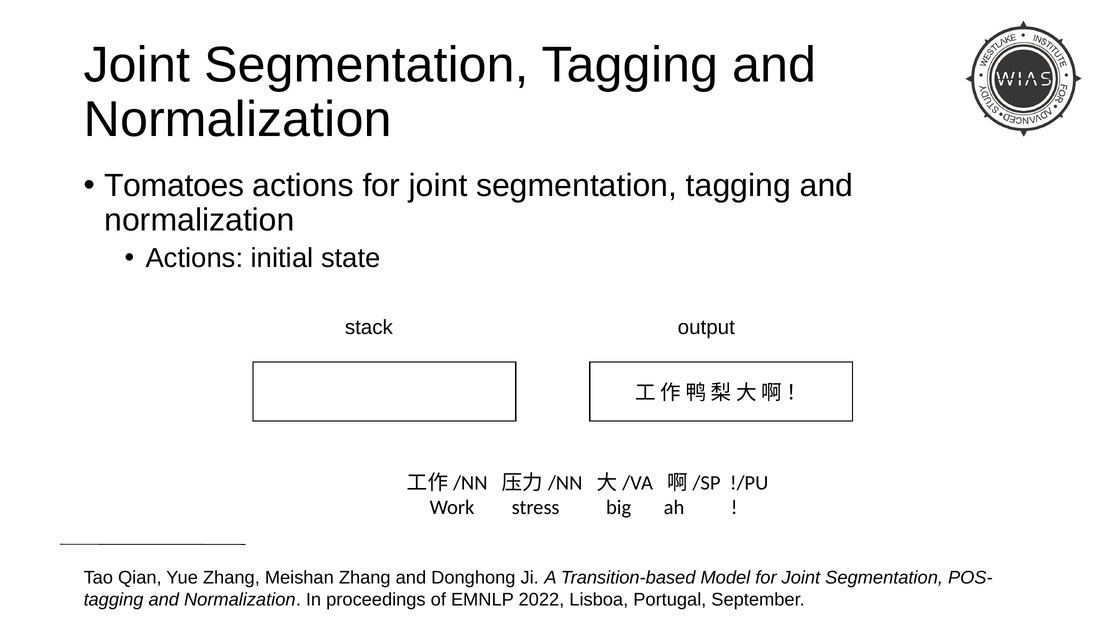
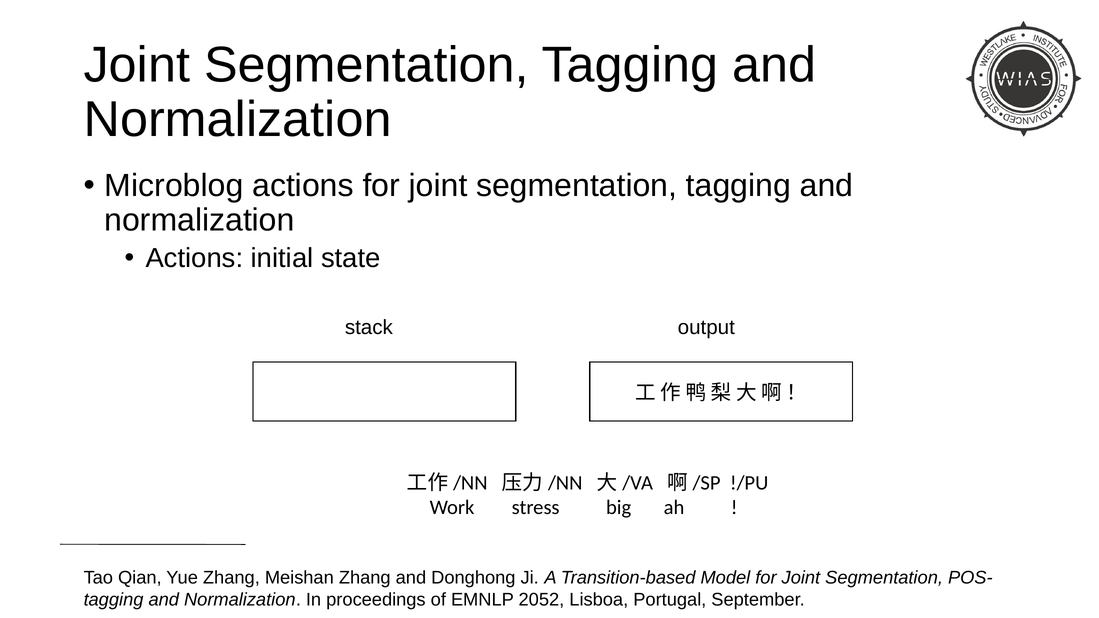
Tomatoes: Tomatoes -> Microblog (174, 186)
2022: 2022 -> 2052 (541, 600)
